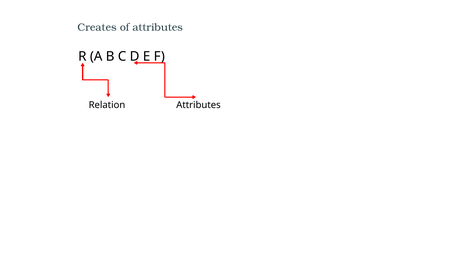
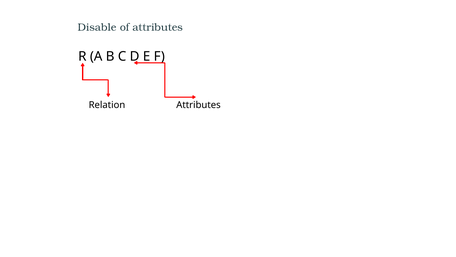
Creates: Creates -> Disable (97, 27)
